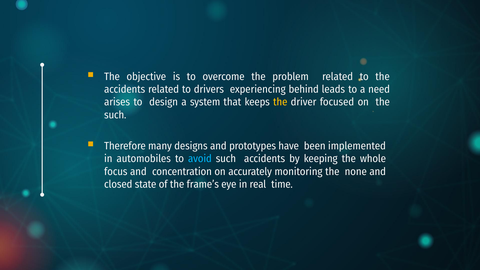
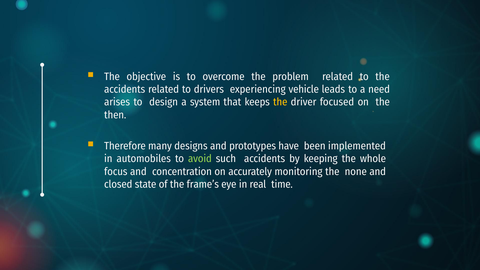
behind: behind -> vehicle (304, 89)
such: such -> then (115, 115)
avoid colour: light blue -> light green (200, 159)
